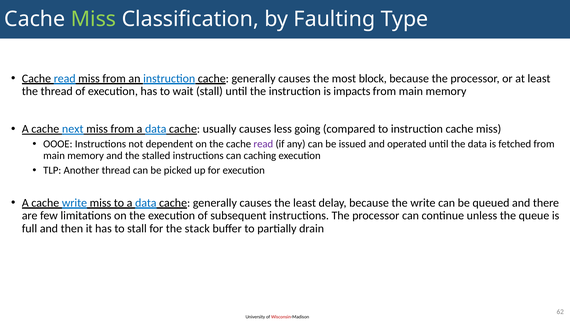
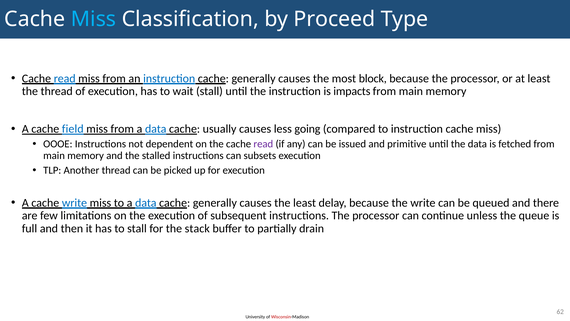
Miss colour: light green -> light blue (93, 19)
Faulting: Faulting -> Proceed (334, 19)
next: next -> field (73, 129)
operated: operated -> primitive (407, 144)
caching: caching -> subsets (260, 156)
